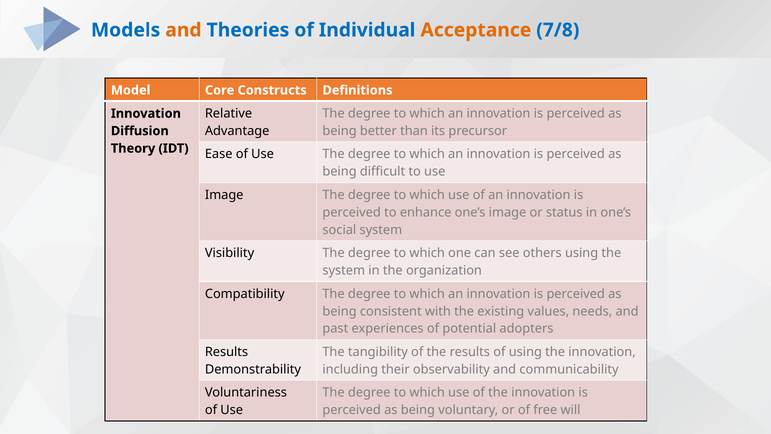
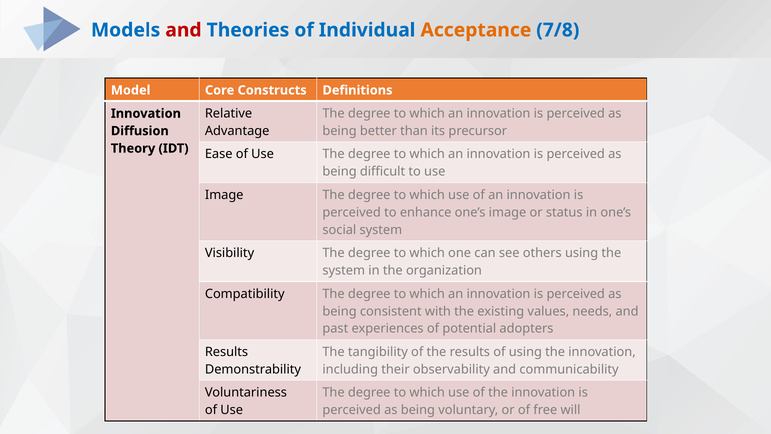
and colour: orange -> red (183, 30)
